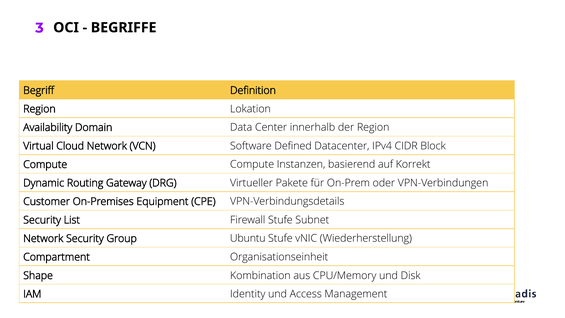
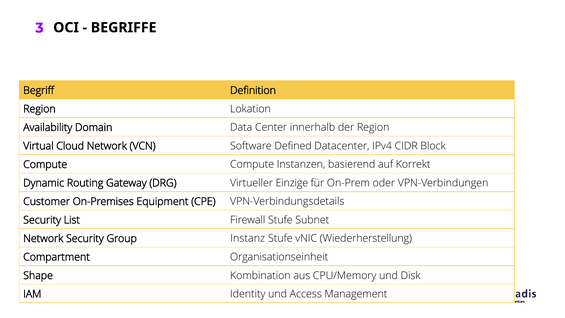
Pakete: Pakete -> Einzige (292, 183)
Ubuntu: Ubuntu -> Instanz (248, 238)
